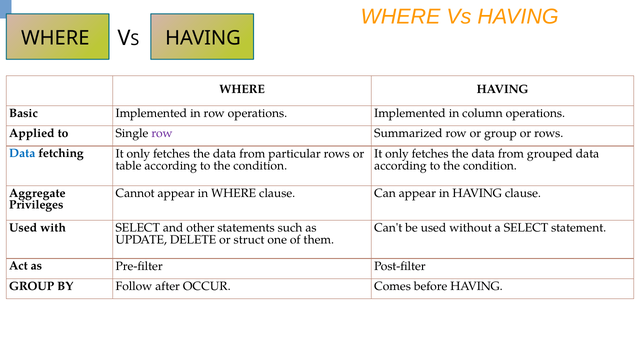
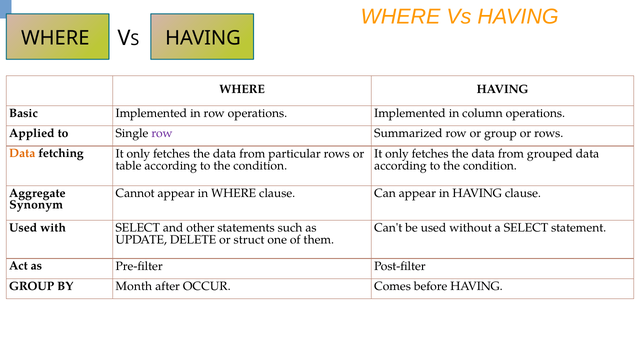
Data colour: blue -> orange (22, 154)
Privileges: Privileges -> Synonym (36, 205)
Follow: Follow -> Month (134, 286)
